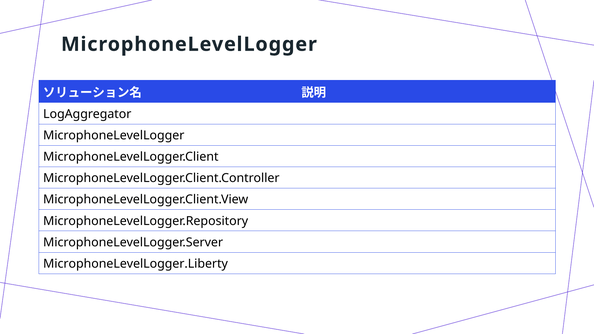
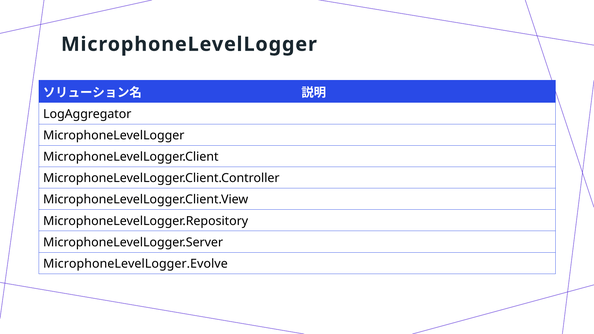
MicrophoneLevelLogger.Liberty: MicrophoneLevelLogger.Liberty -> MicrophoneLevelLogger.Evolve (135, 264)
